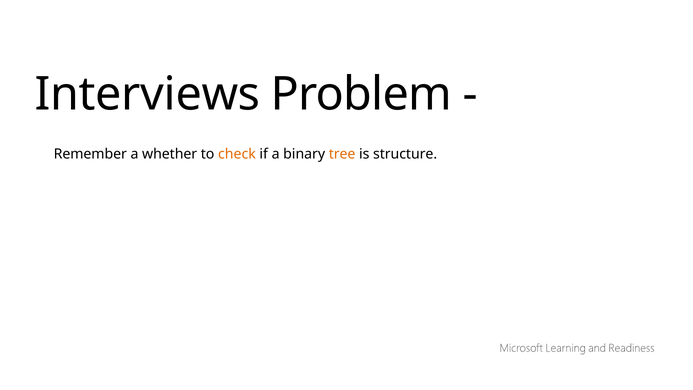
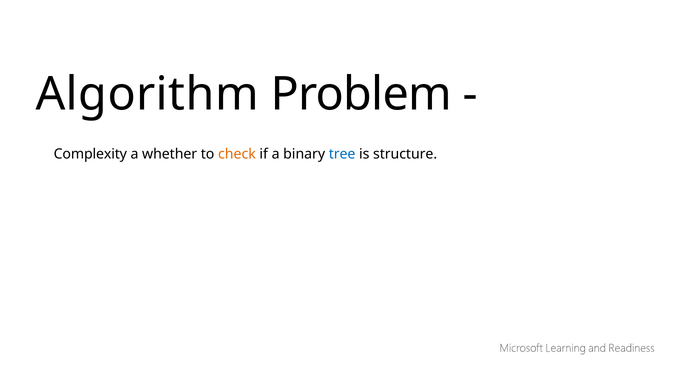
Interviews: Interviews -> Algorithm (147, 94)
Remember: Remember -> Complexity (90, 154)
tree colour: orange -> blue (342, 154)
